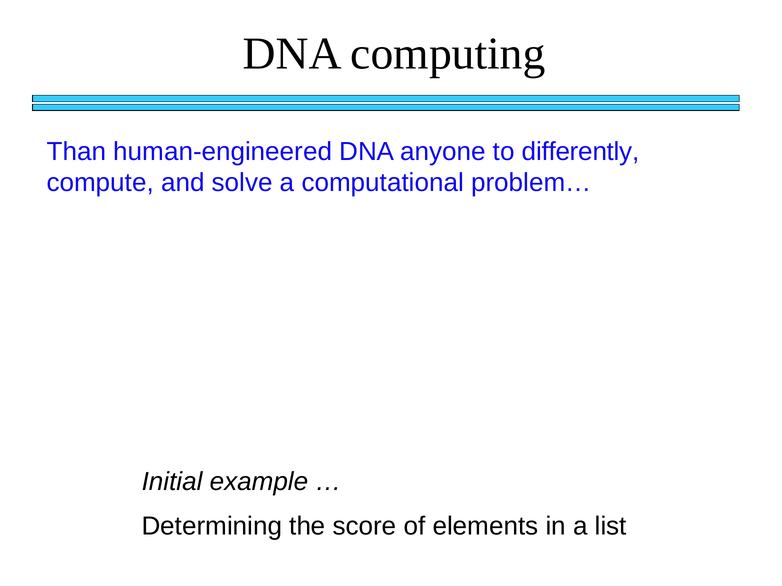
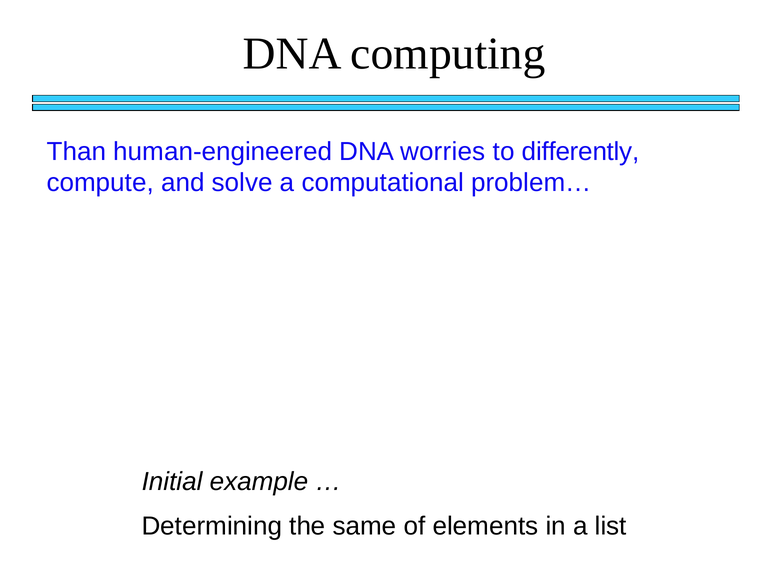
anyone: anyone -> worries (443, 152)
score: score -> same (365, 526)
